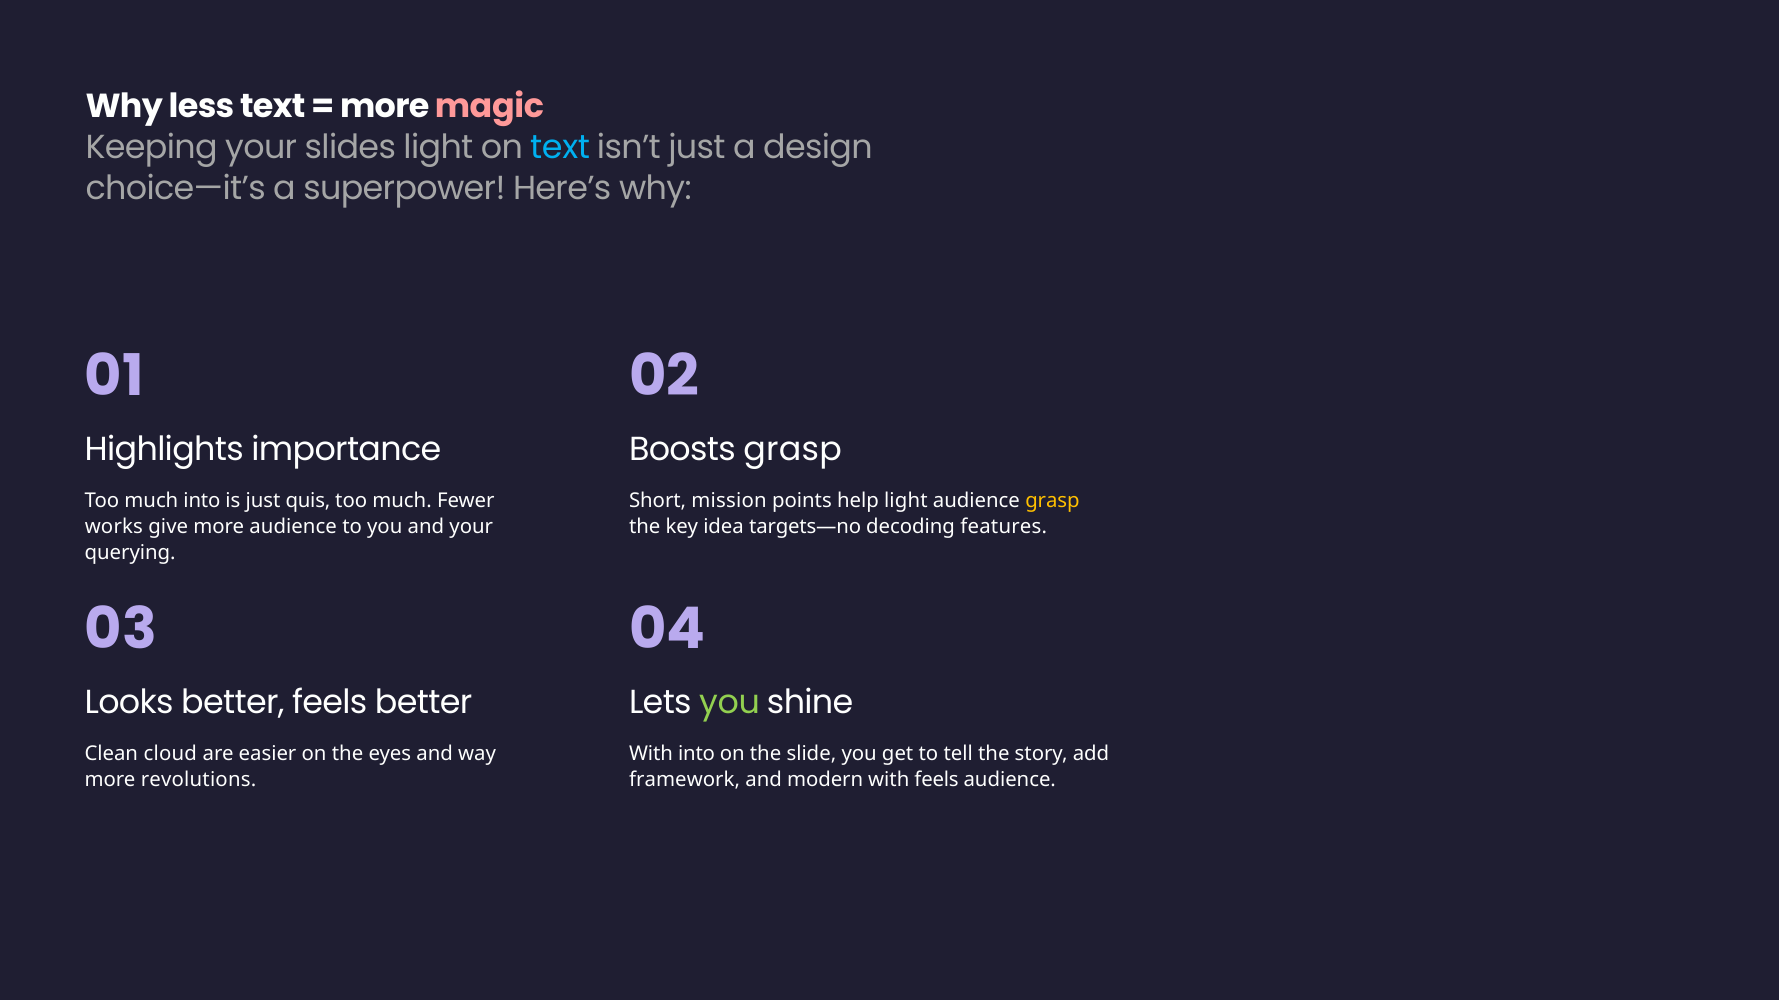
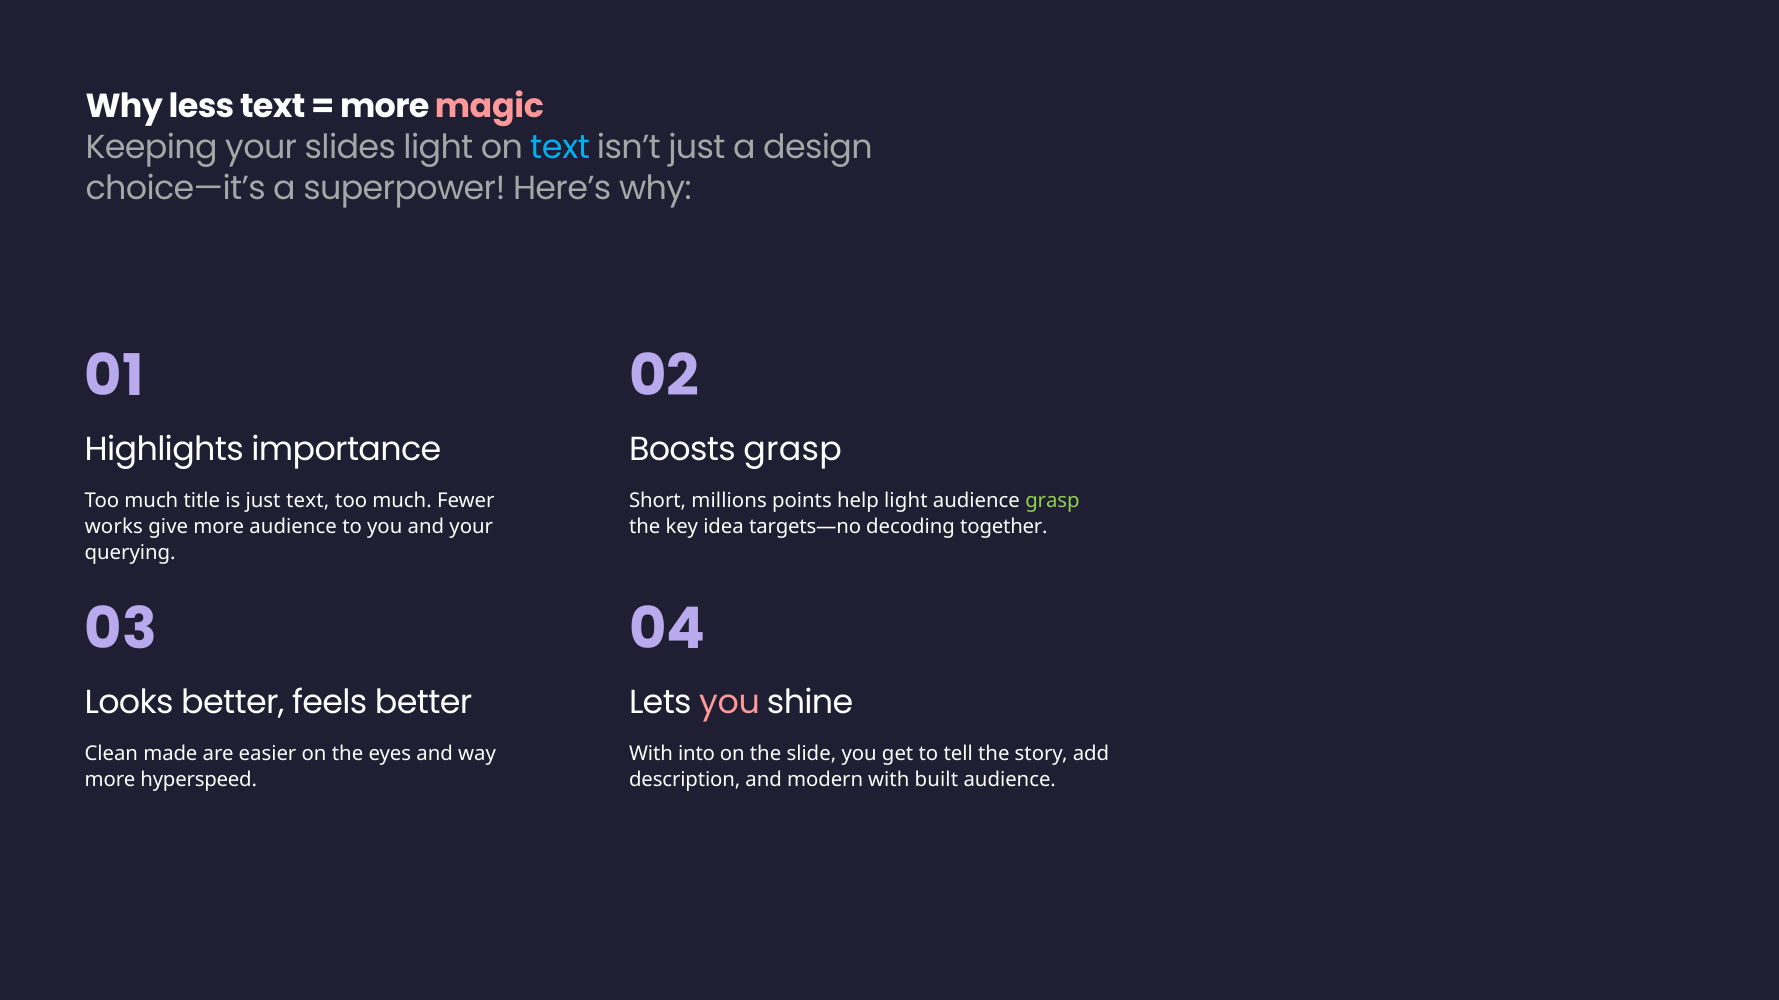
much into: into -> title (202, 501)
just quis: quis -> text (308, 501)
mission: mission -> millions (729, 501)
grasp colour: yellow -> light green (1052, 501)
features: features -> together (1004, 527)
you colour: light green -> pink (729, 703)
cloud: cloud -> made (170, 754)
revolutions: revolutions -> hyperspeed (199, 780)
framework: framework -> description (685, 780)
with feels: feels -> built (936, 780)
